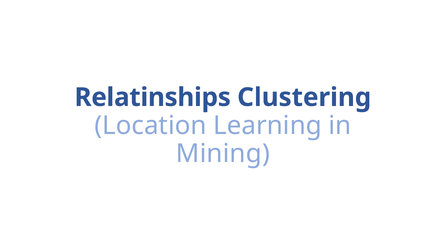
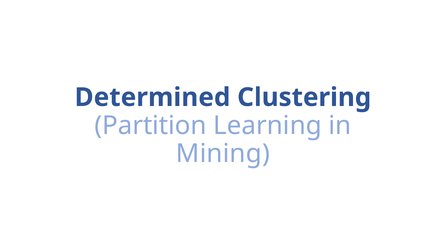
Relatinships: Relatinships -> Determined (152, 97)
Location: Location -> Partition (151, 125)
